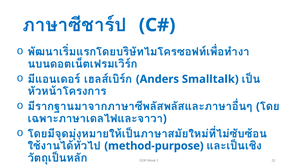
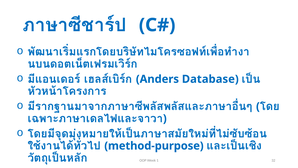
Smalltalk: Smalltalk -> Database (210, 79)
